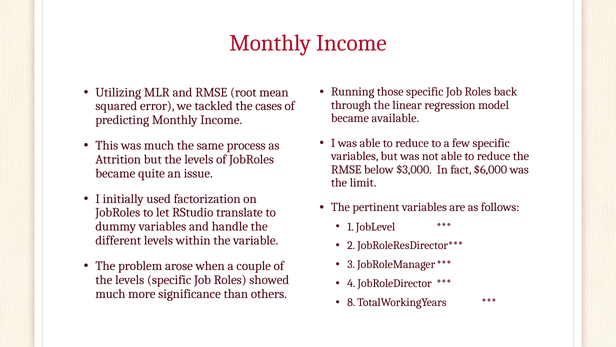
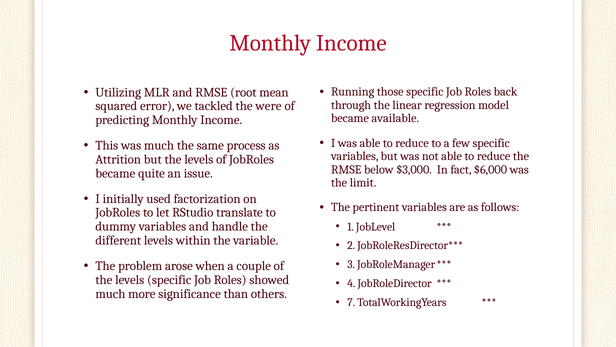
cases: cases -> were (268, 106)
8: 8 -> 7 (351, 302)
